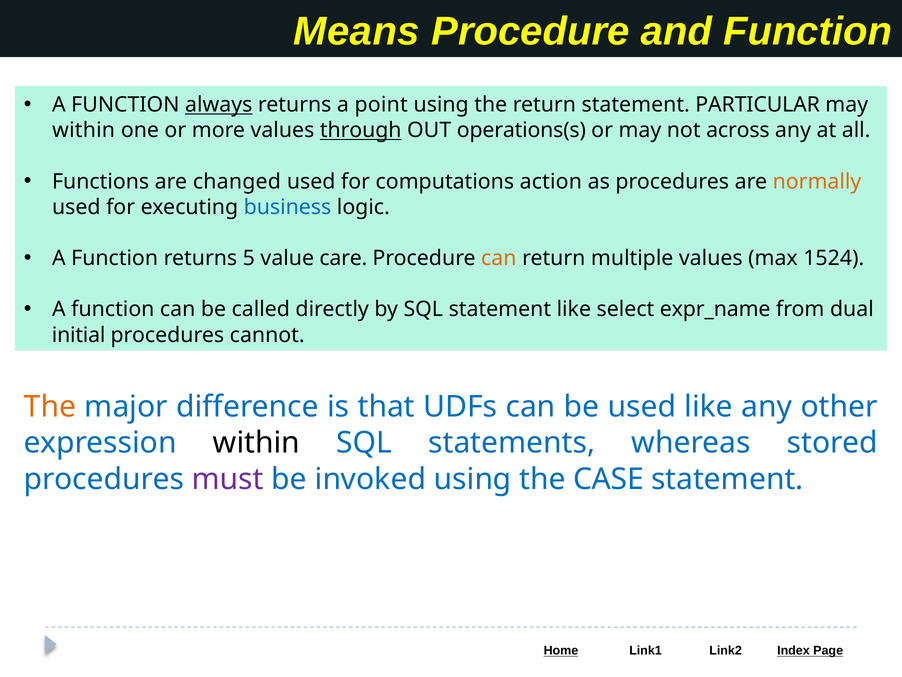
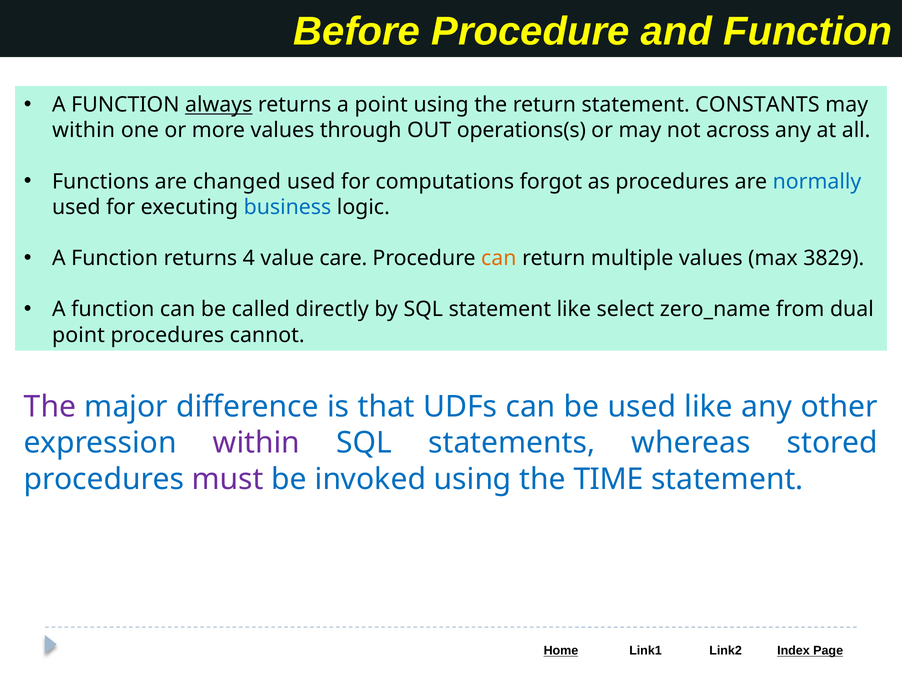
Means: Means -> Before (357, 31)
PARTICULAR: PARTICULAR -> CONSTANTS (757, 105)
through underline: present -> none (361, 130)
action: action -> forgot (551, 181)
normally colour: orange -> blue (817, 181)
5: 5 -> 4 (249, 258)
1524: 1524 -> 3829 (834, 258)
expr_name: expr_name -> zero_name (715, 309)
initial: initial -> point (78, 335)
The colour: orange -> purple (50, 407)
within colour: black -> purple (256, 443)
CASE: CASE -> TIME (609, 479)
